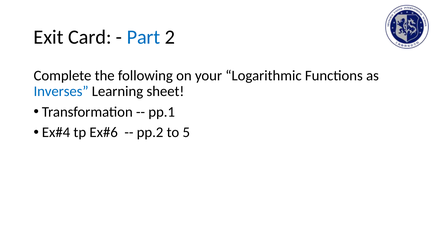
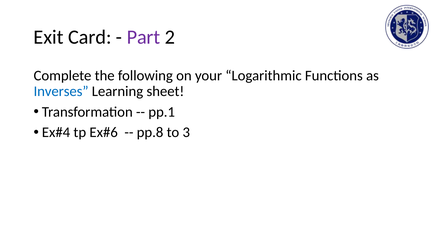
Part colour: blue -> purple (144, 37)
pp.2: pp.2 -> pp.8 (150, 132)
5: 5 -> 3 (186, 132)
